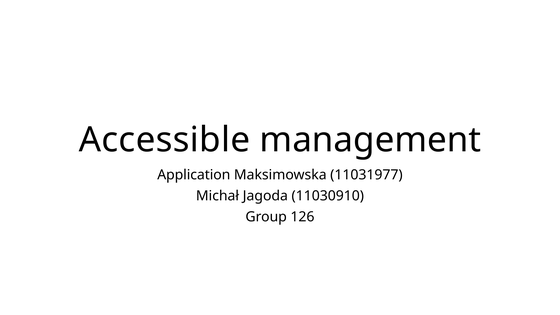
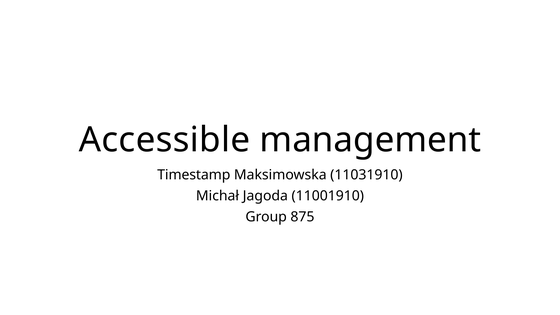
Application: Application -> Timestamp (194, 175)
11031977: 11031977 -> 11031910 (366, 175)
11030910: 11030910 -> 11001910 (328, 196)
126: 126 -> 875 (302, 217)
